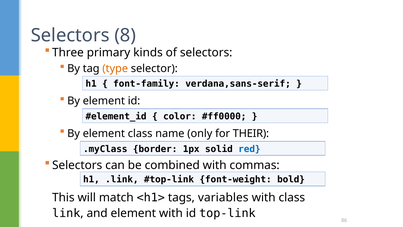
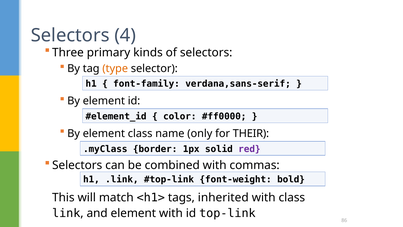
8: 8 -> 4 (125, 35)
red colour: blue -> purple (249, 149)
variables: variables -> inherited (223, 197)
